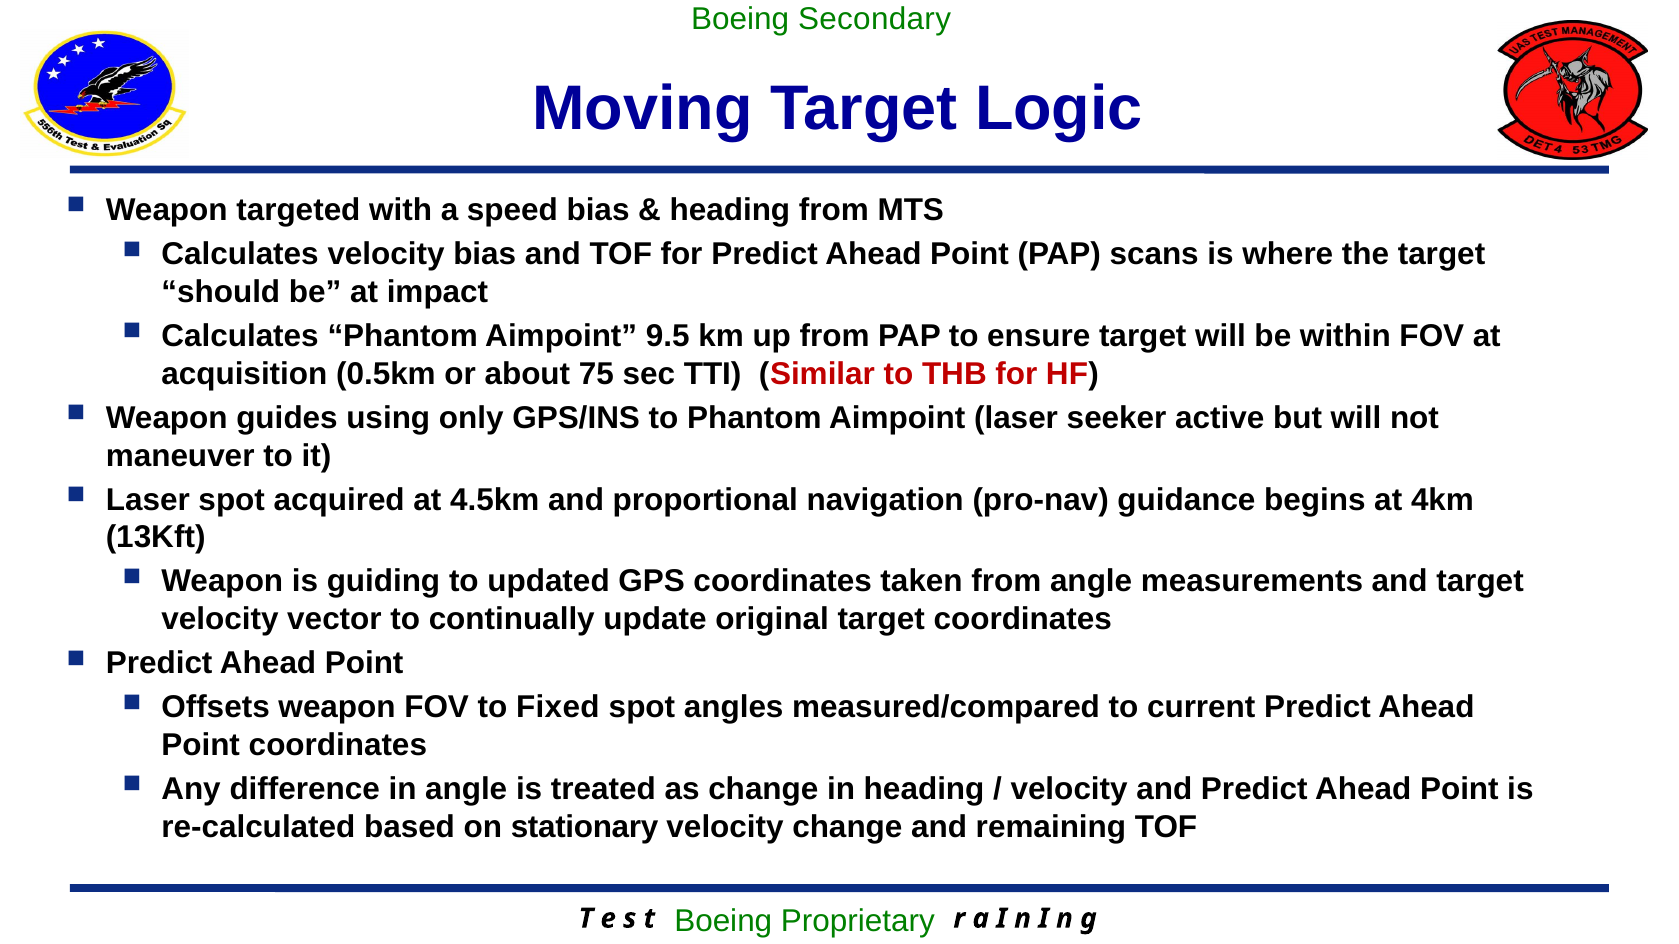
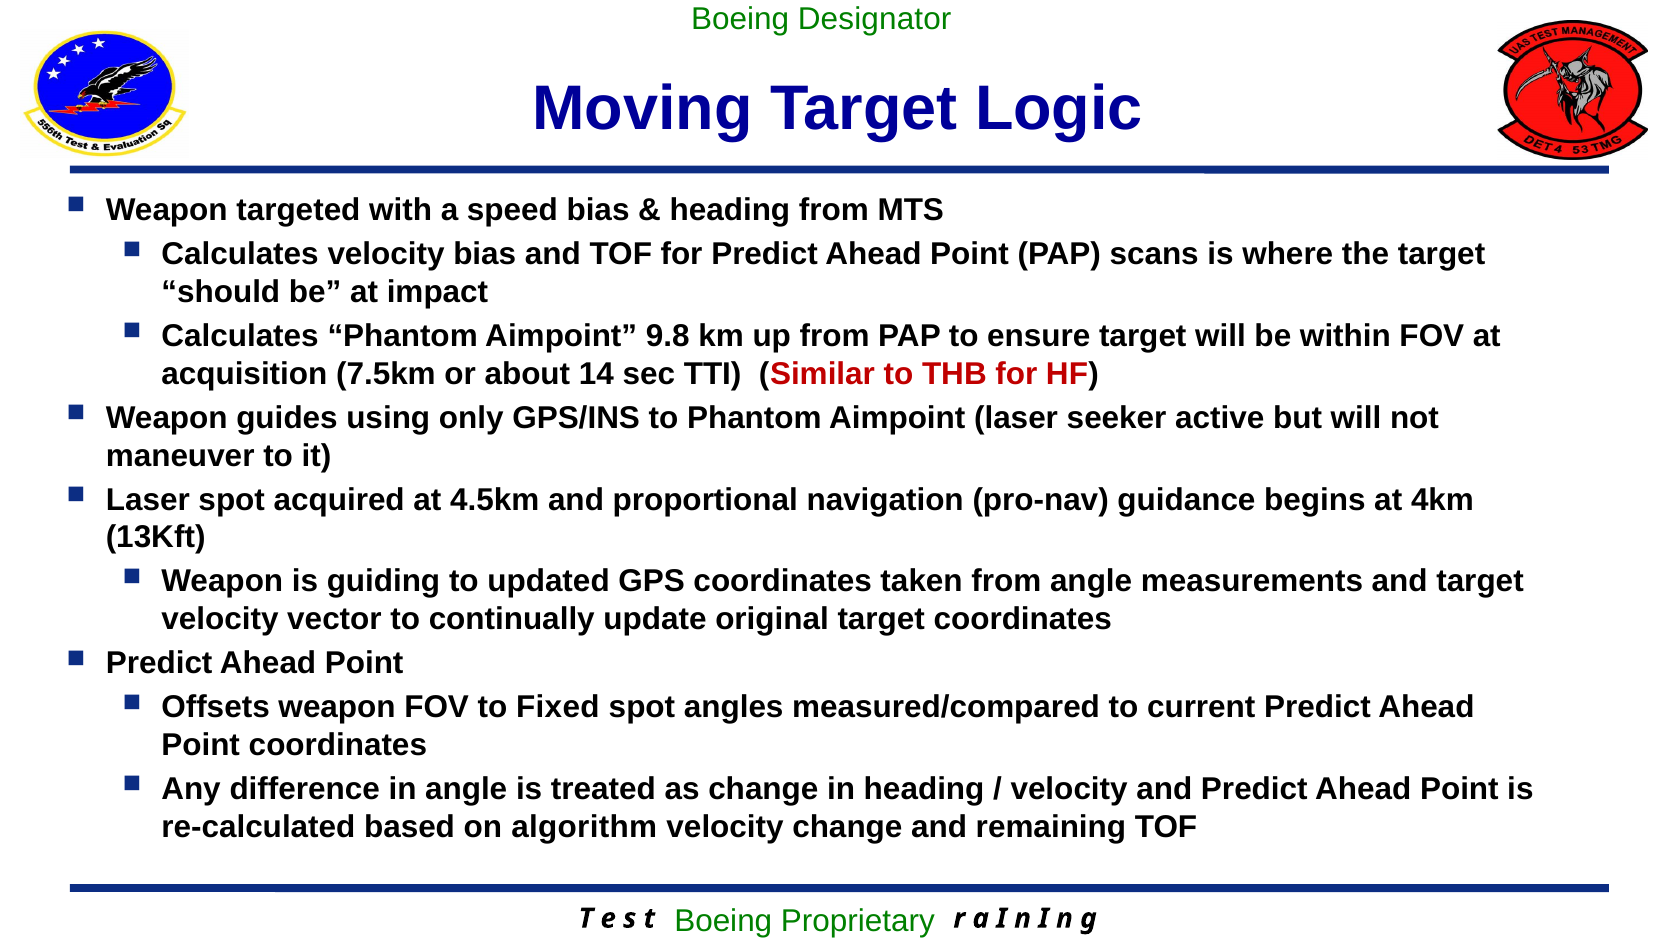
Secondary: Secondary -> Designator (875, 20)
9.5: 9.5 -> 9.8 (668, 336)
0.5km: 0.5km -> 7.5km (386, 374)
75: 75 -> 14 (596, 374)
stationary: stationary -> algorithm (584, 827)
